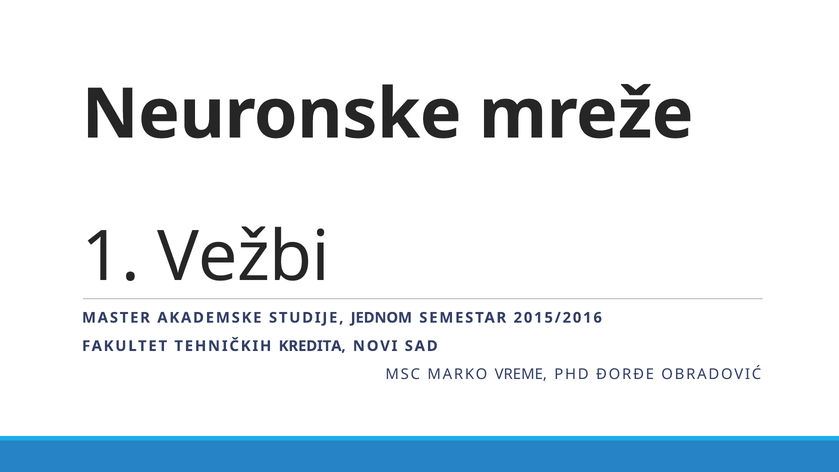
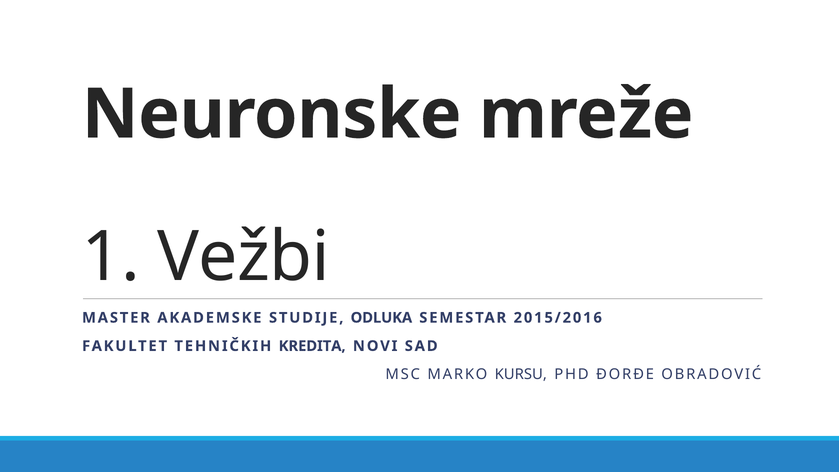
JEDNOM: JEDNOM -> ODLUKA (381, 318)
VREME: VREME -> KURSU (521, 374)
